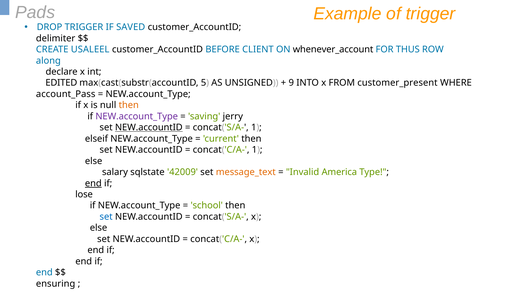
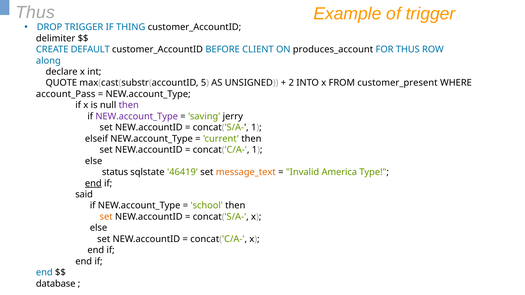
Pads: Pads -> Thus (35, 12)
SAVED: SAVED -> THING (131, 27)
USALEEL: USALEEL -> DEFAULT (90, 50)
whenever_account: whenever_account -> produces_account (333, 50)
EDITED: EDITED -> QUOTE (61, 83)
9: 9 -> 2 (291, 83)
then colour: orange -> purple (129, 105)
NEW.accountID underline: present -> none (149, 128)
salary: salary -> status (115, 172)
42009: 42009 -> 46419 (183, 172)
lose: lose -> said (84, 195)
set colour: blue -> orange (106, 217)
ensuring: ensuring -> database (56, 284)
